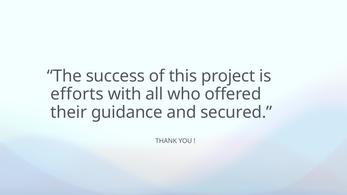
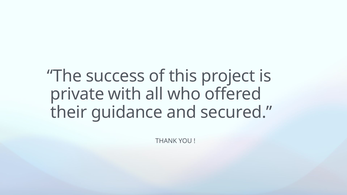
efforts: efforts -> private (77, 94)
